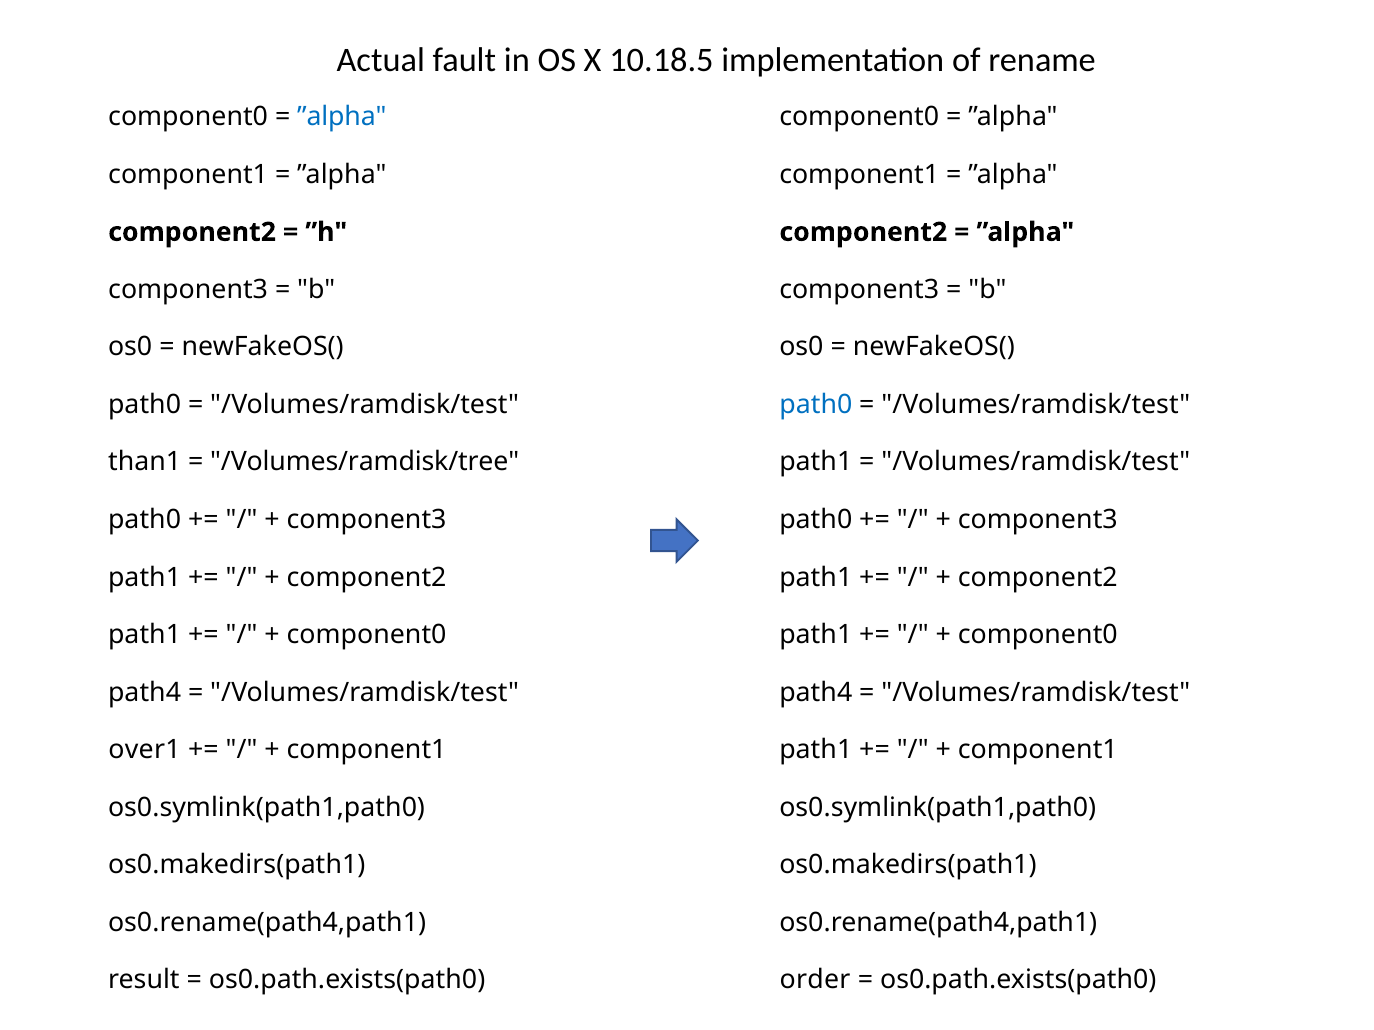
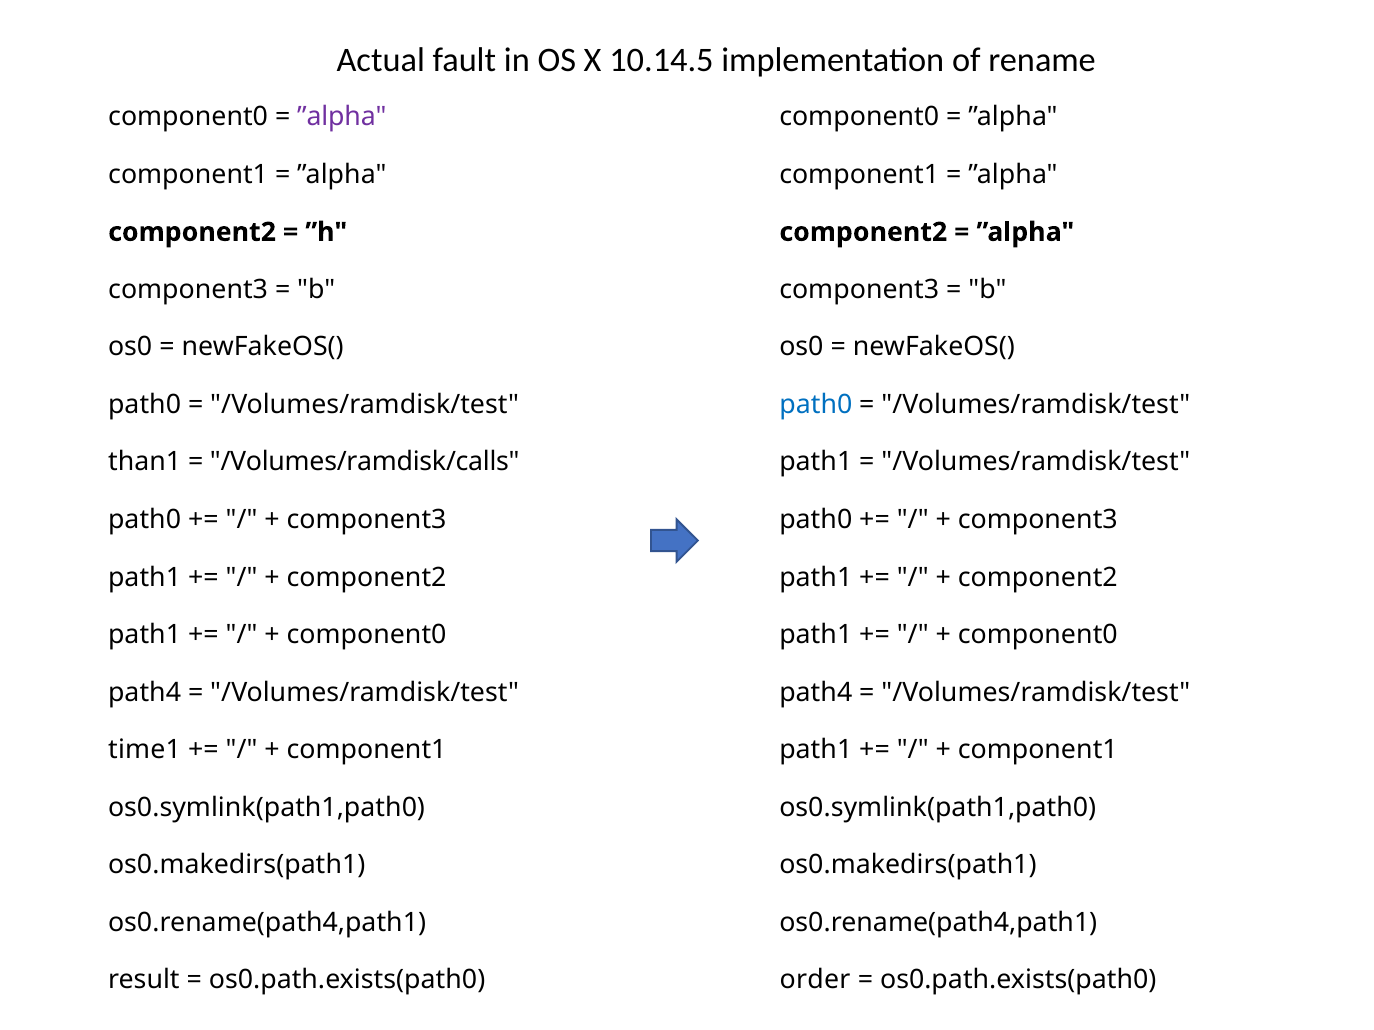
10.18.5: 10.18.5 -> 10.14.5 (661, 60)
”alpha colour: blue -> purple (342, 117)
/Volumes/ramdisk/tree: /Volumes/ramdisk/tree -> /Volumes/ramdisk/calls (365, 462)
over1: over1 -> time1 (145, 750)
